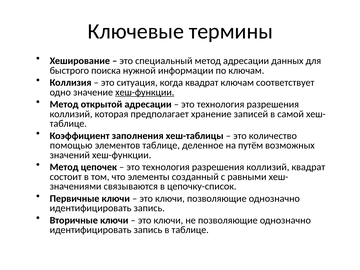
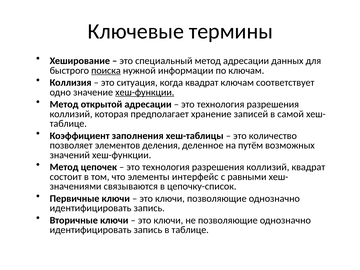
поиска underline: none -> present (106, 70)
помощью: помощью -> позволяет (71, 145)
элементов таблице: таблице -> деления (161, 145)
созданный: созданный -> интерфейс (195, 177)
